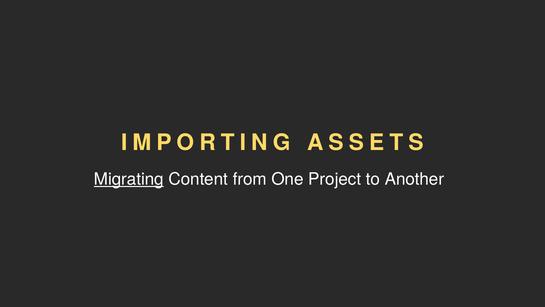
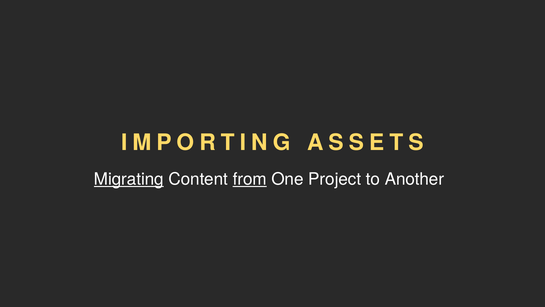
from underline: none -> present (250, 179)
